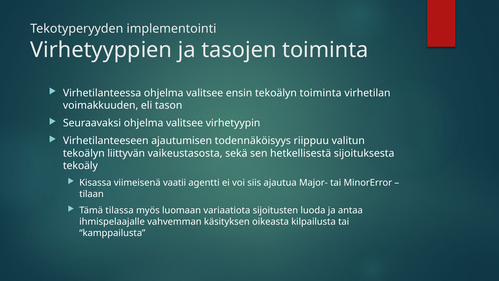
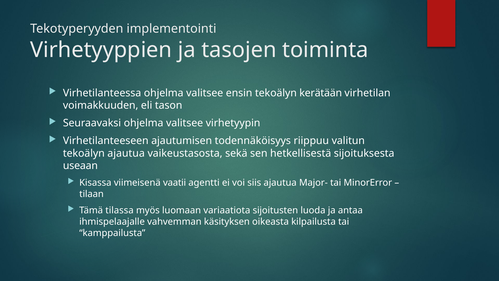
tekoälyn toiminta: toiminta -> kerätään (321, 93)
tekoälyn liittyvän: liittyvän -> ajautua (126, 153)
tekoäly: tekoäly -> useaan (80, 166)
